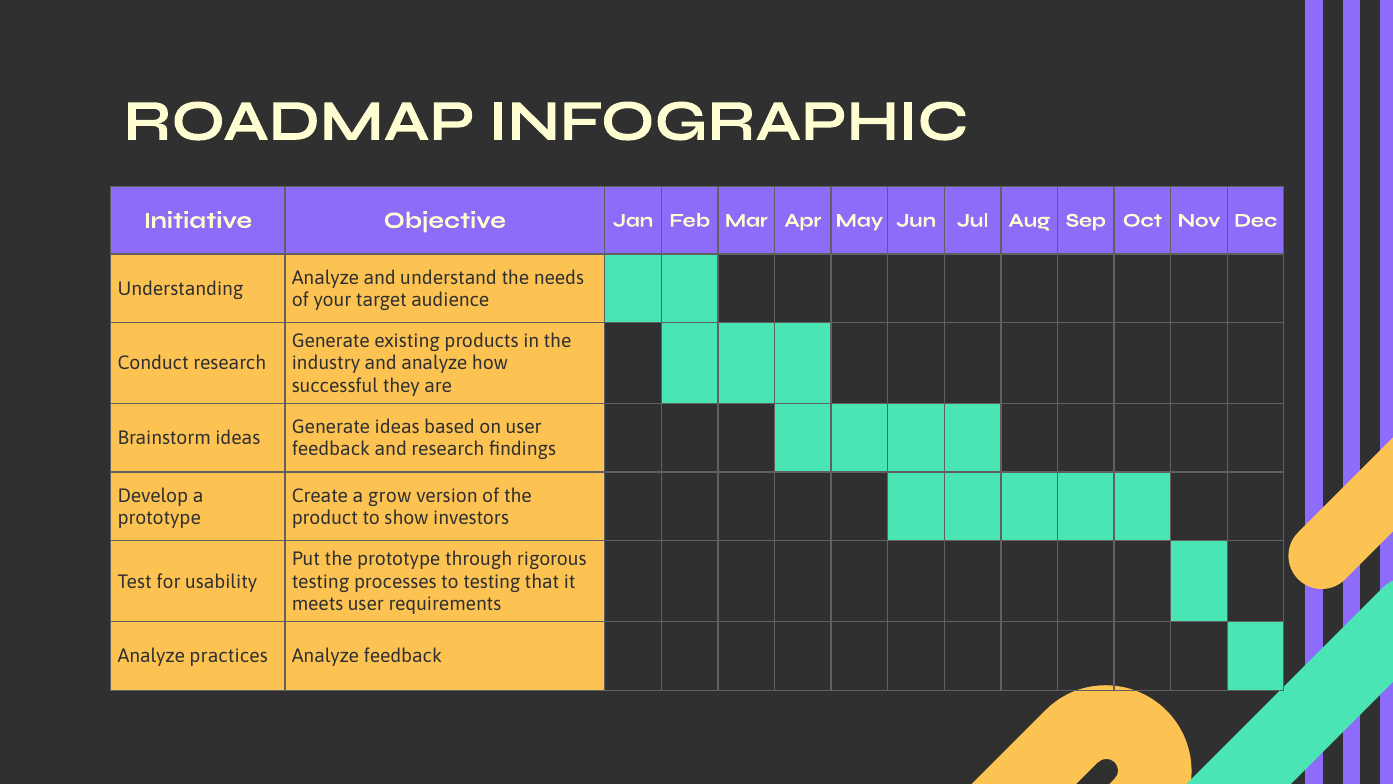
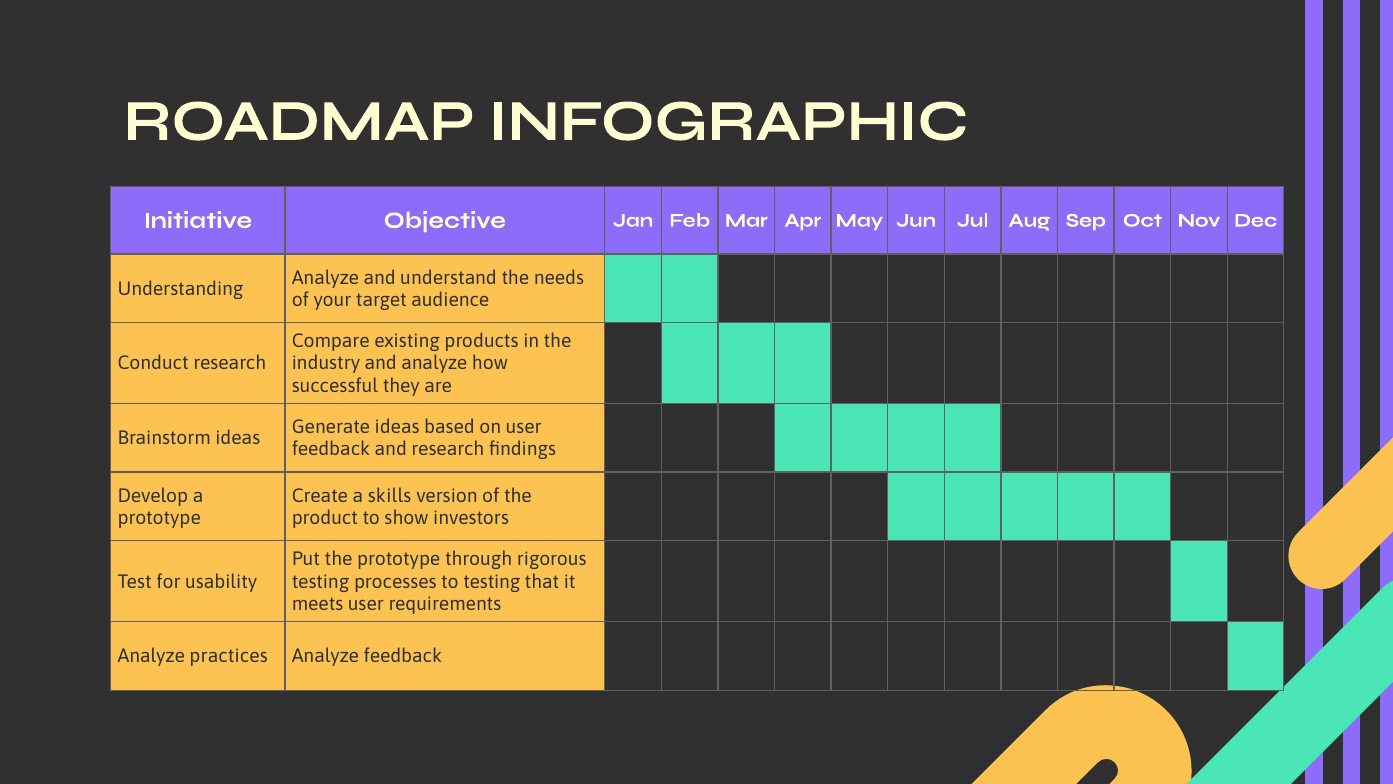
Generate: Generate -> Compare (331, 341)
grow: grow -> skills (390, 496)
